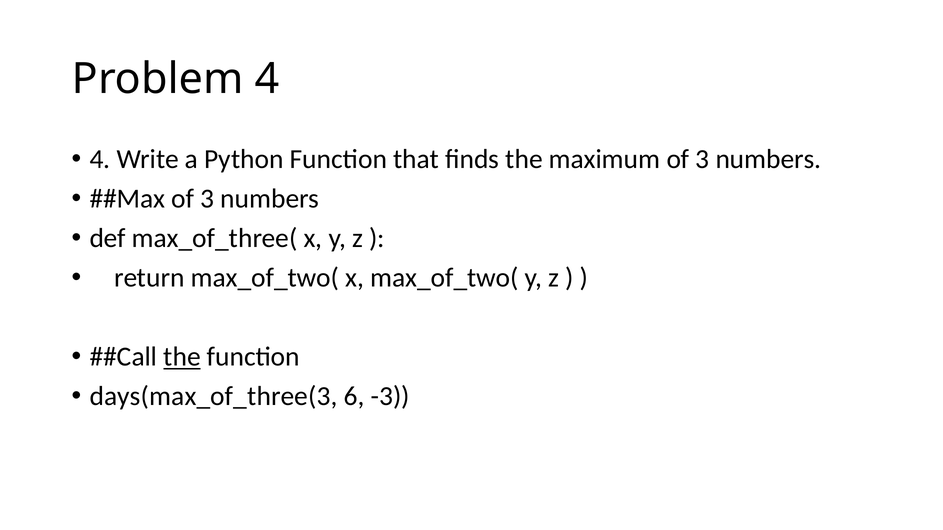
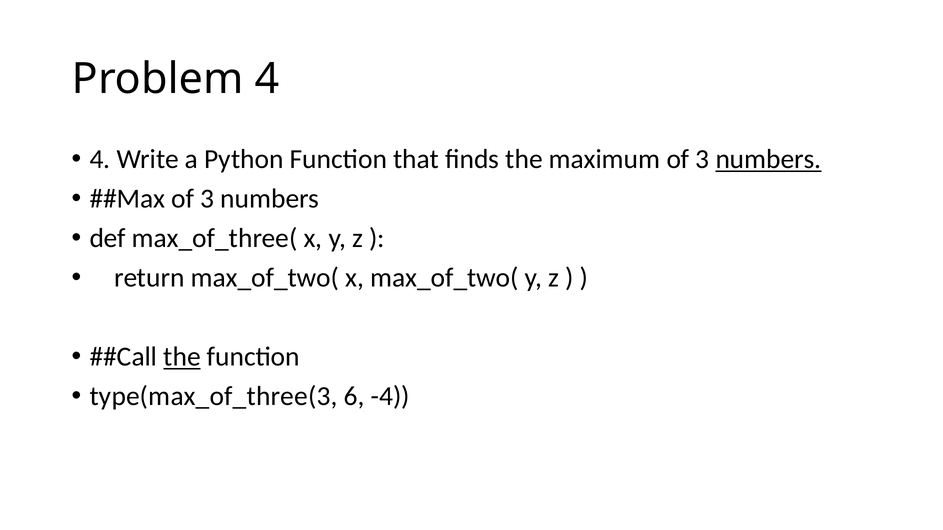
numbers underline: none -> present (768, 159)
days(max_of_three(3: days(max_of_three(3 -> type(max_of_three(3 (214, 397)
-3: -3 -> -4 (390, 397)
